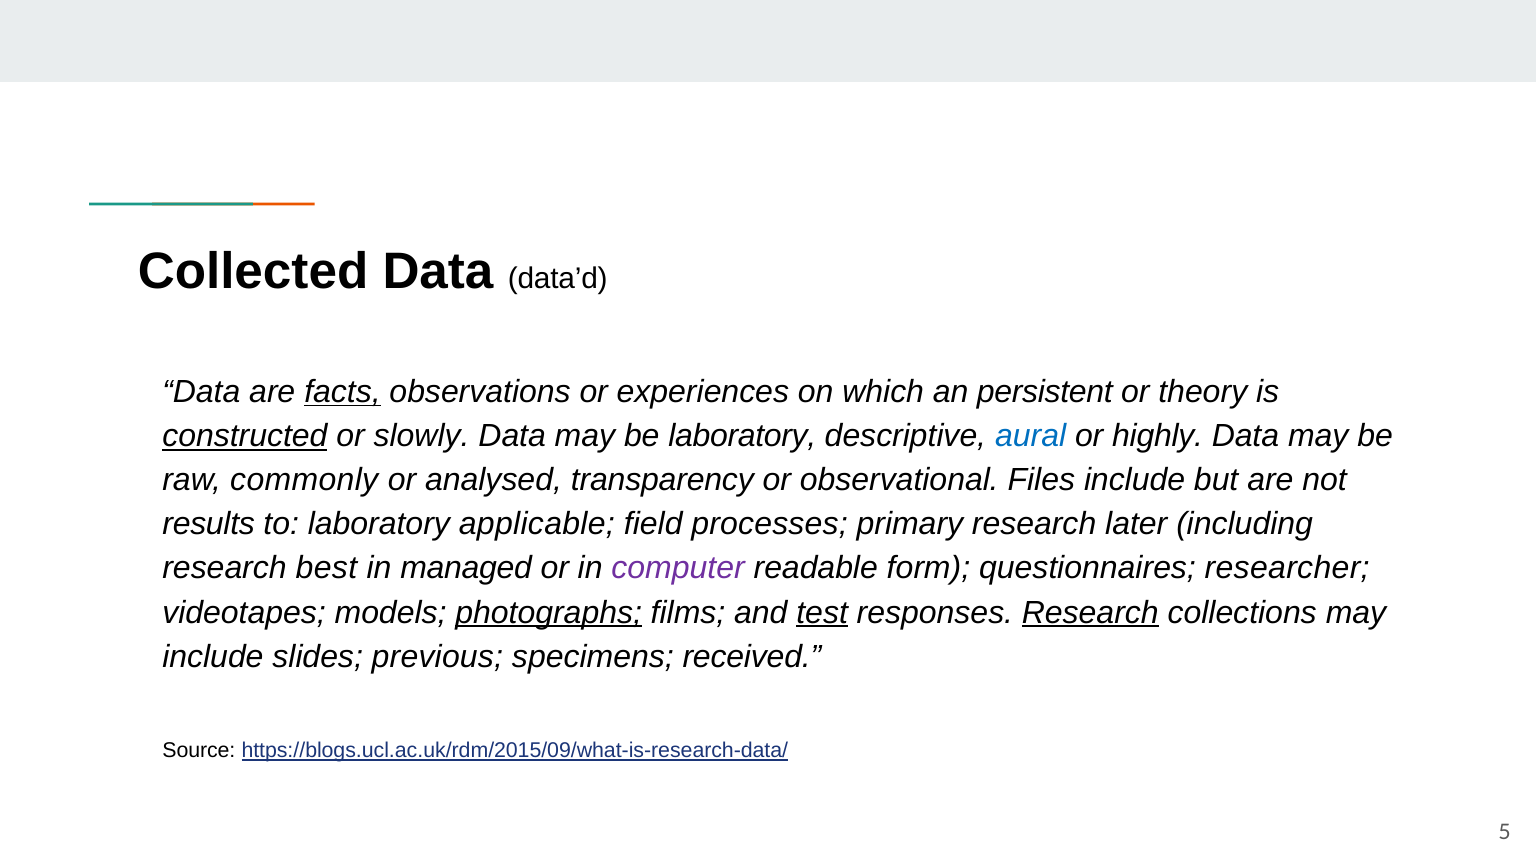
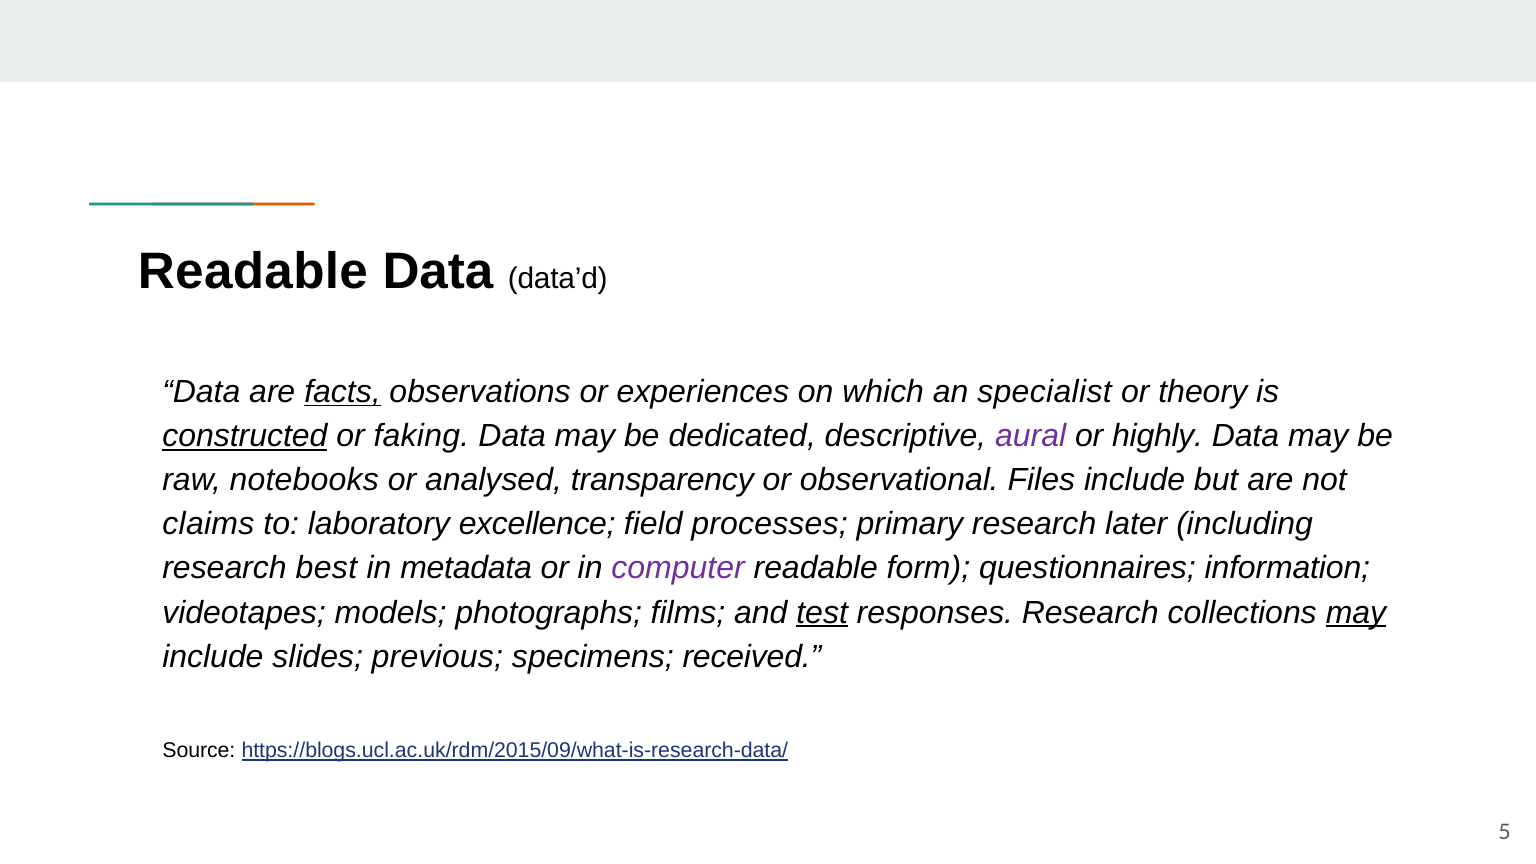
Collected: Collected -> Readable (253, 271)
persistent: persistent -> specialist (1045, 392)
slowly: slowly -> faking (421, 436)
be laboratory: laboratory -> dedicated (742, 436)
aural colour: blue -> purple (1031, 436)
commonly: commonly -> notebooks (304, 480)
results: results -> claims (208, 524)
applicable: applicable -> excellence (537, 524)
managed: managed -> metadata (466, 568)
researcher: researcher -> information (1287, 568)
photographs underline: present -> none (549, 612)
Research underline: present -> none (1090, 612)
may underline: none -> present (1356, 612)
